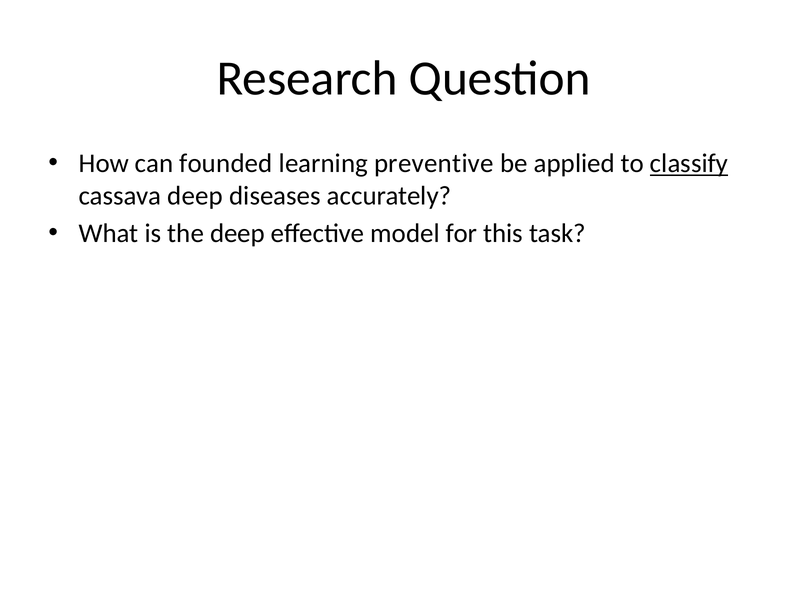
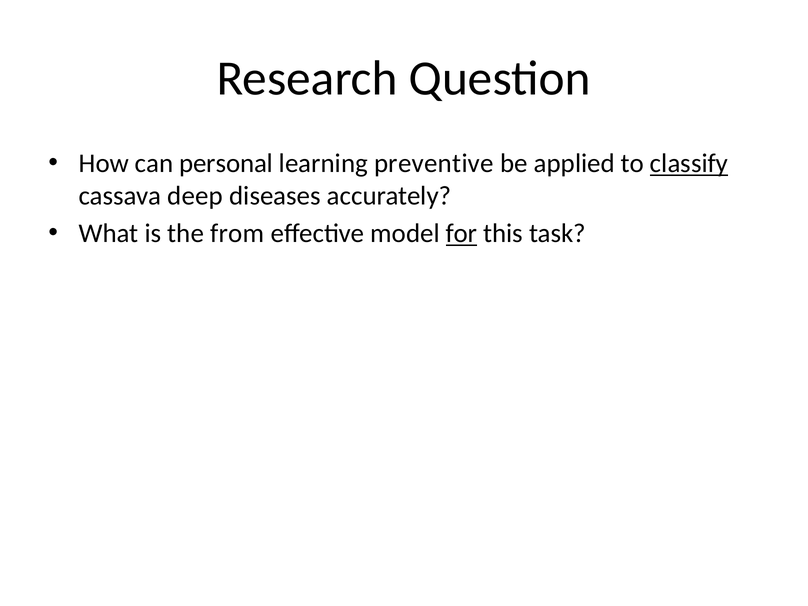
founded: founded -> personal (226, 163)
the deep: deep -> from (237, 234)
for underline: none -> present (462, 234)
